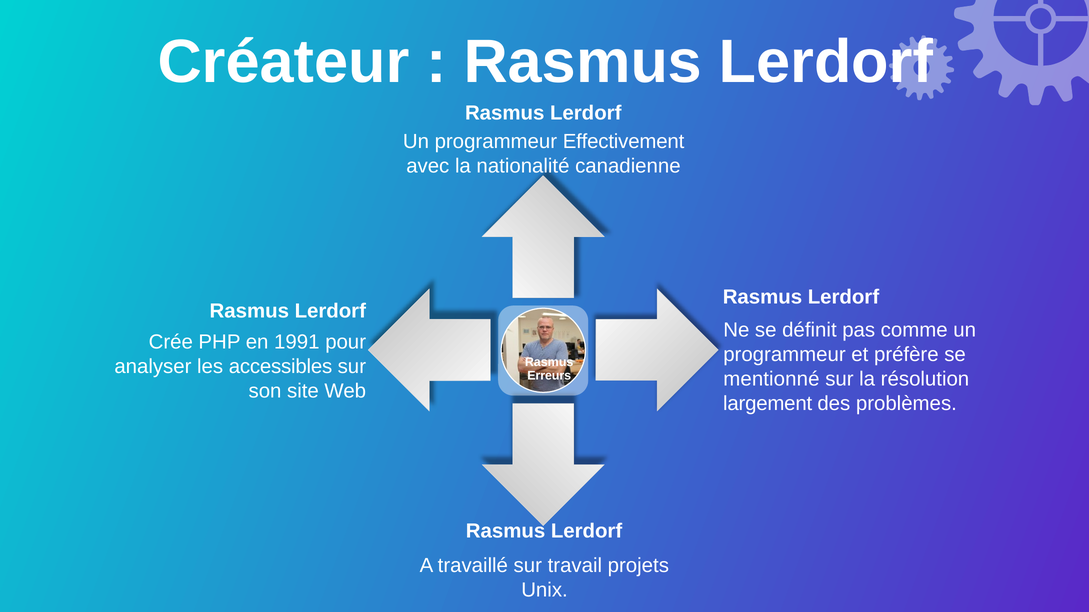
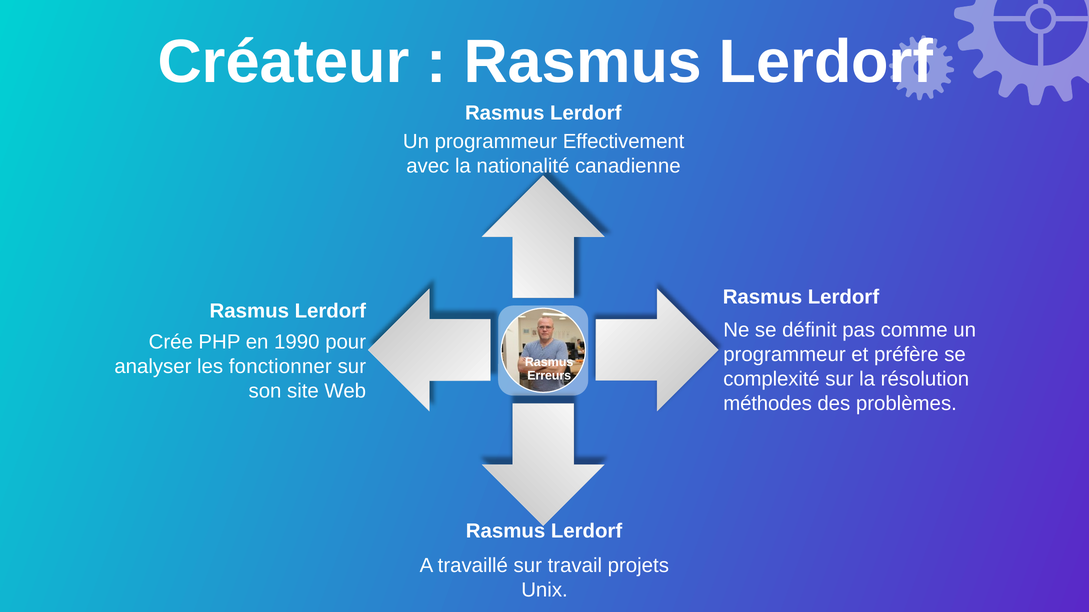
1991: 1991 -> 1990 (297, 342)
accessibles: accessibles -> fonctionner (280, 367)
mentionné: mentionné -> complexité (772, 380)
largement: largement -> méthodes (768, 404)
